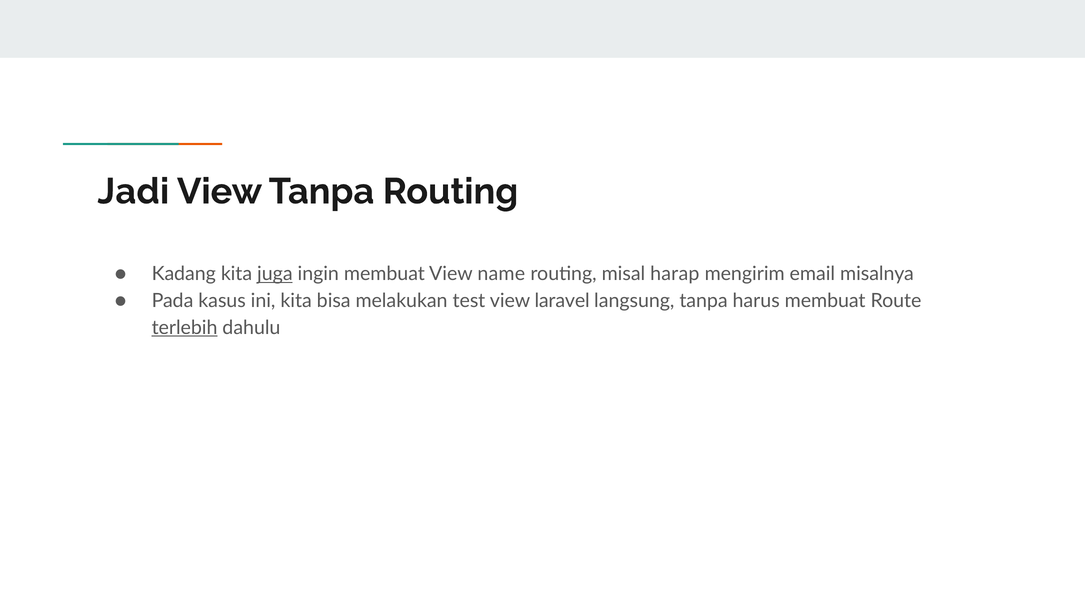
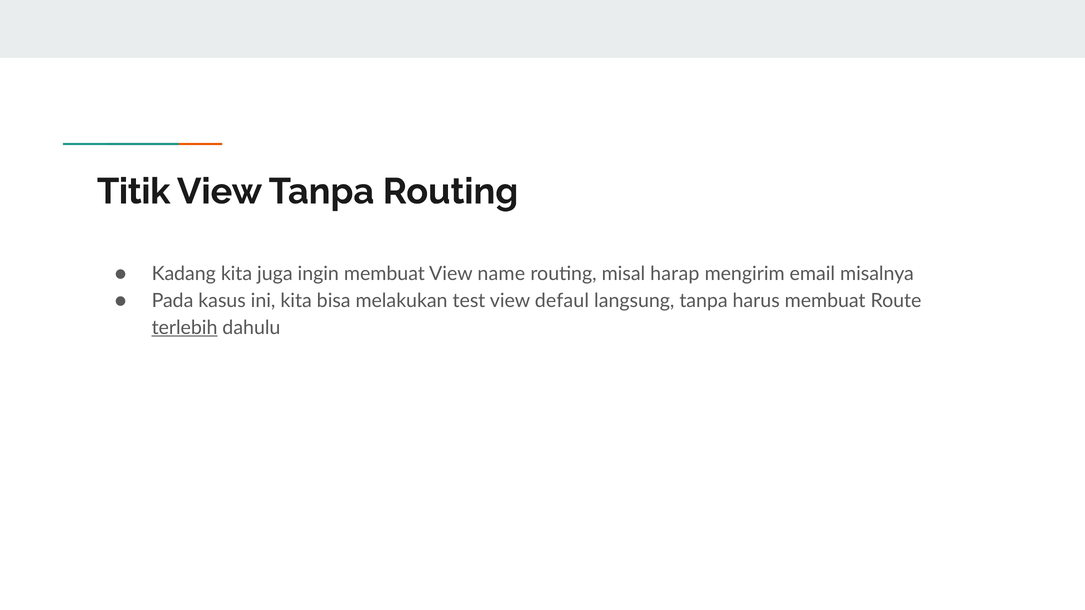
Jadi: Jadi -> Titik (134, 192)
juga underline: present -> none (275, 274)
laravel: laravel -> defaul (562, 301)
